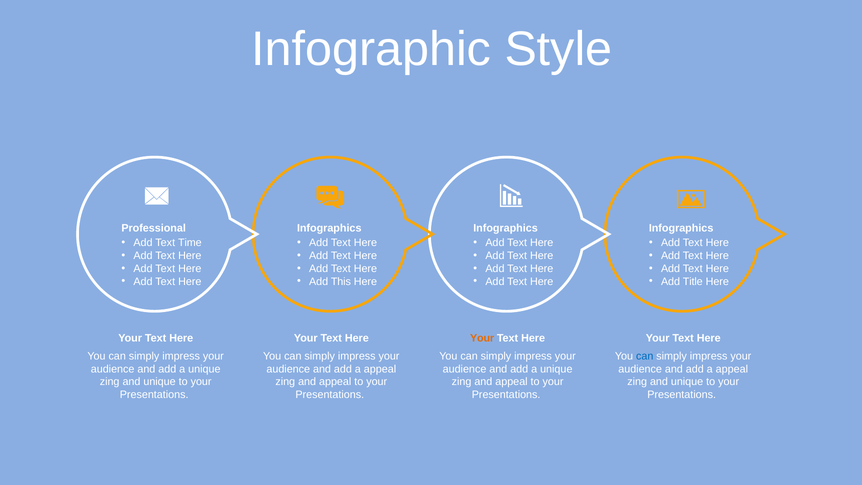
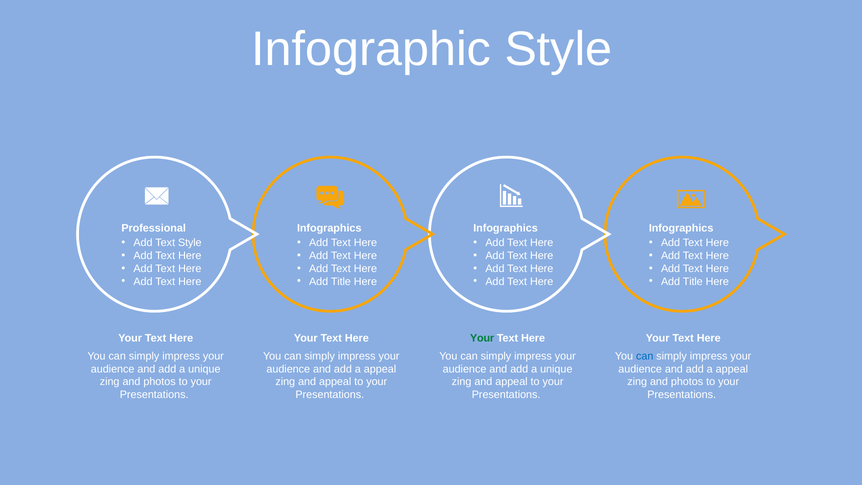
Text Time: Time -> Style (190, 243)
This: This -> Title (341, 281)
Your colour: orange -> green (482, 338)
unique: unique -> photos (160, 382)
unique: unique -> photos (687, 382)
